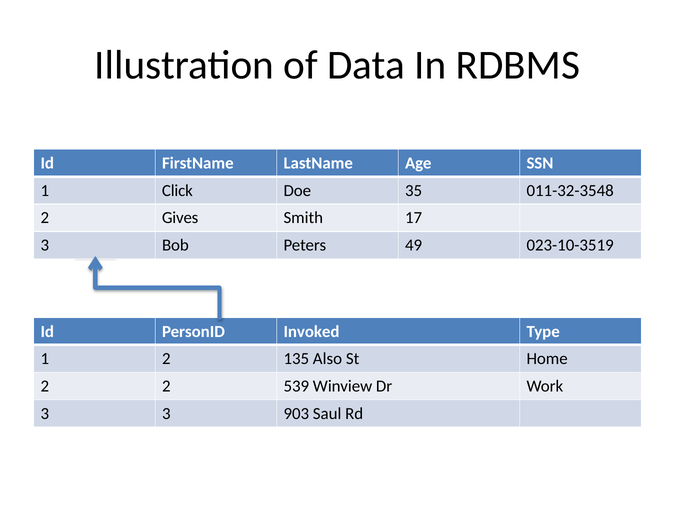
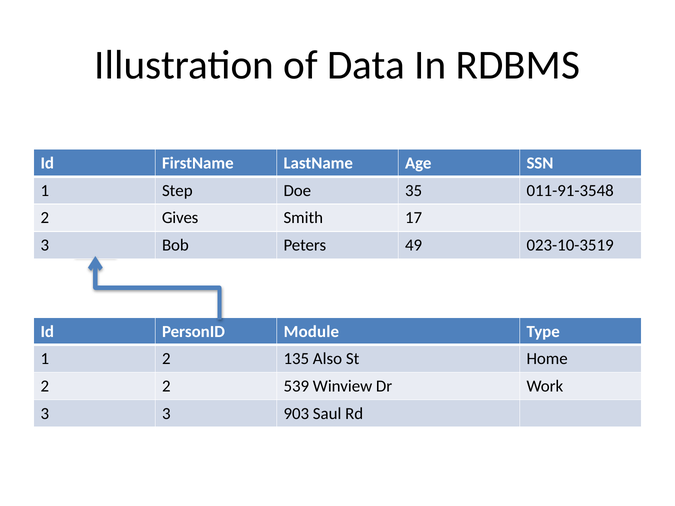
Click: Click -> Step (177, 191)
011-32-3548: 011-32-3548 -> 011-91-3548 (570, 191)
Invoked: Invoked -> Module (311, 332)
